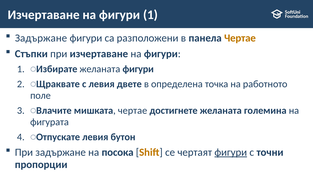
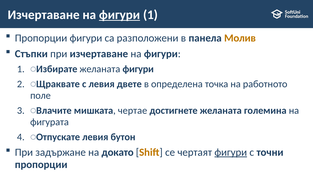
фигури underline: none -> present (120, 15)
Задържане: Задържане -> Пропорции (41, 38)
панела Чертае: Чертае -> Молив (240, 38)
посока: посока -> докато (118, 152)
